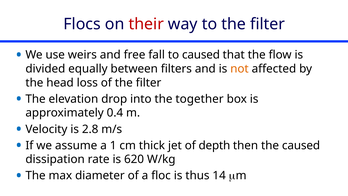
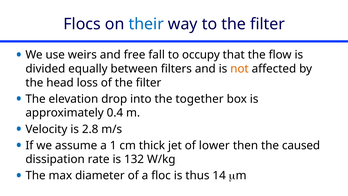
their colour: red -> blue (146, 24)
to caused: caused -> occupy (201, 55)
depth: depth -> lower (214, 145)
620: 620 -> 132 (134, 159)
